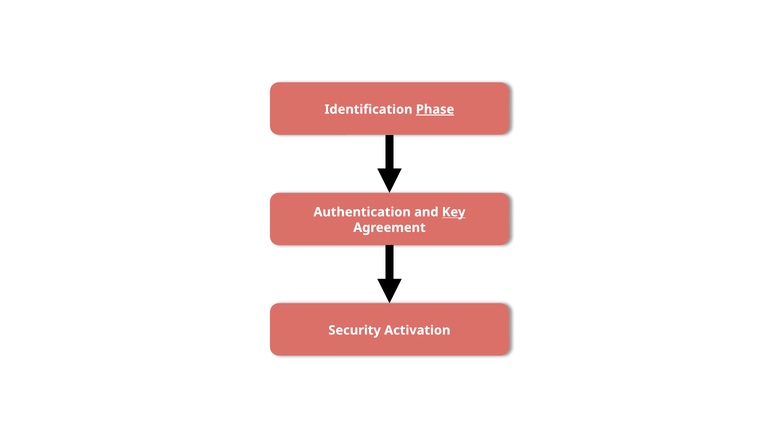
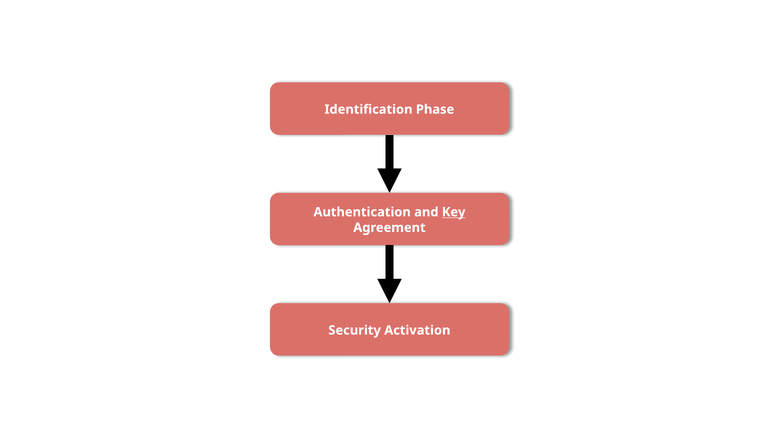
Phase underline: present -> none (435, 109)
